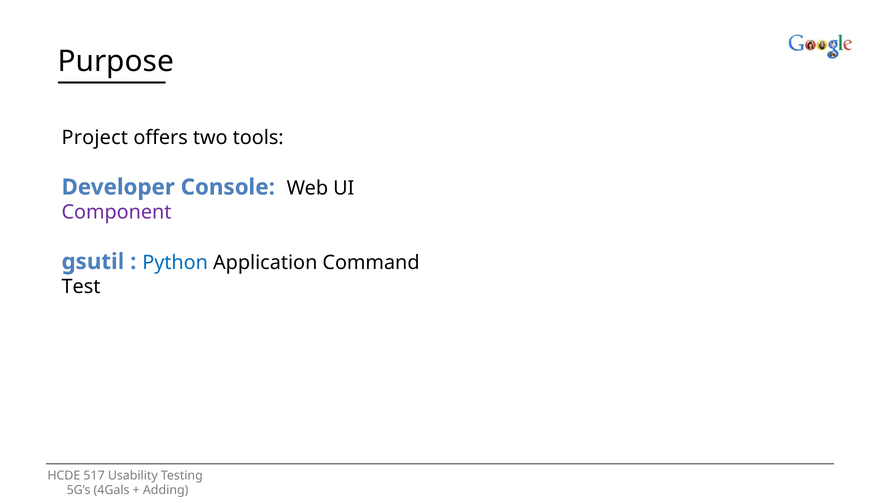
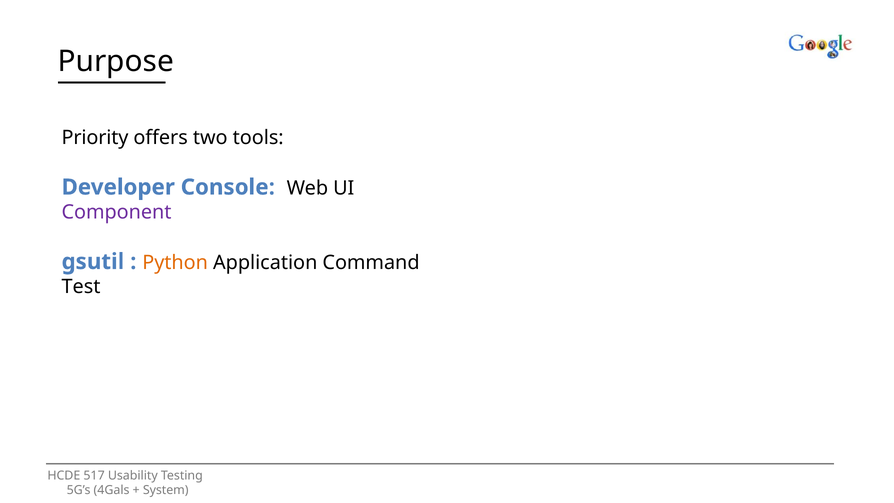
Project: Project -> Priority (95, 138)
Python colour: blue -> orange (175, 262)
Adding: Adding -> System (166, 490)
